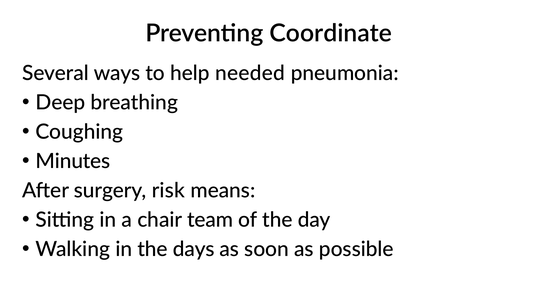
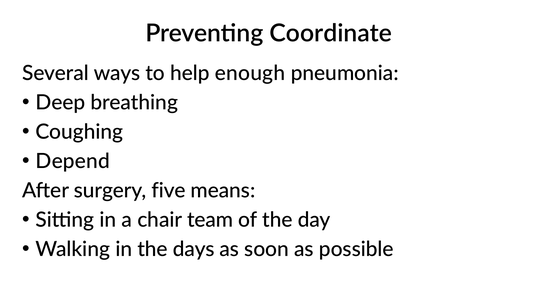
needed: needed -> enough (250, 73)
Minutes: Minutes -> Depend (73, 161)
risk: risk -> five (169, 191)
